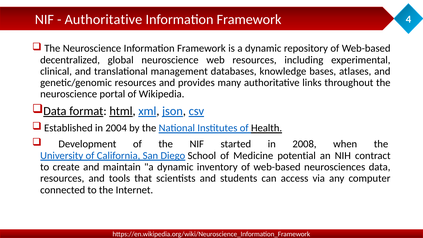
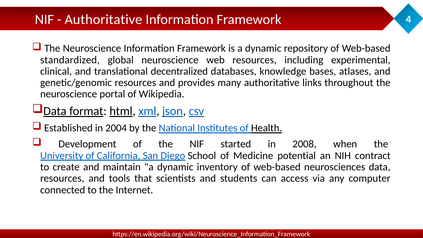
decentralized: decentralized -> standardized (70, 60)
management: management -> decentralized (179, 71)
